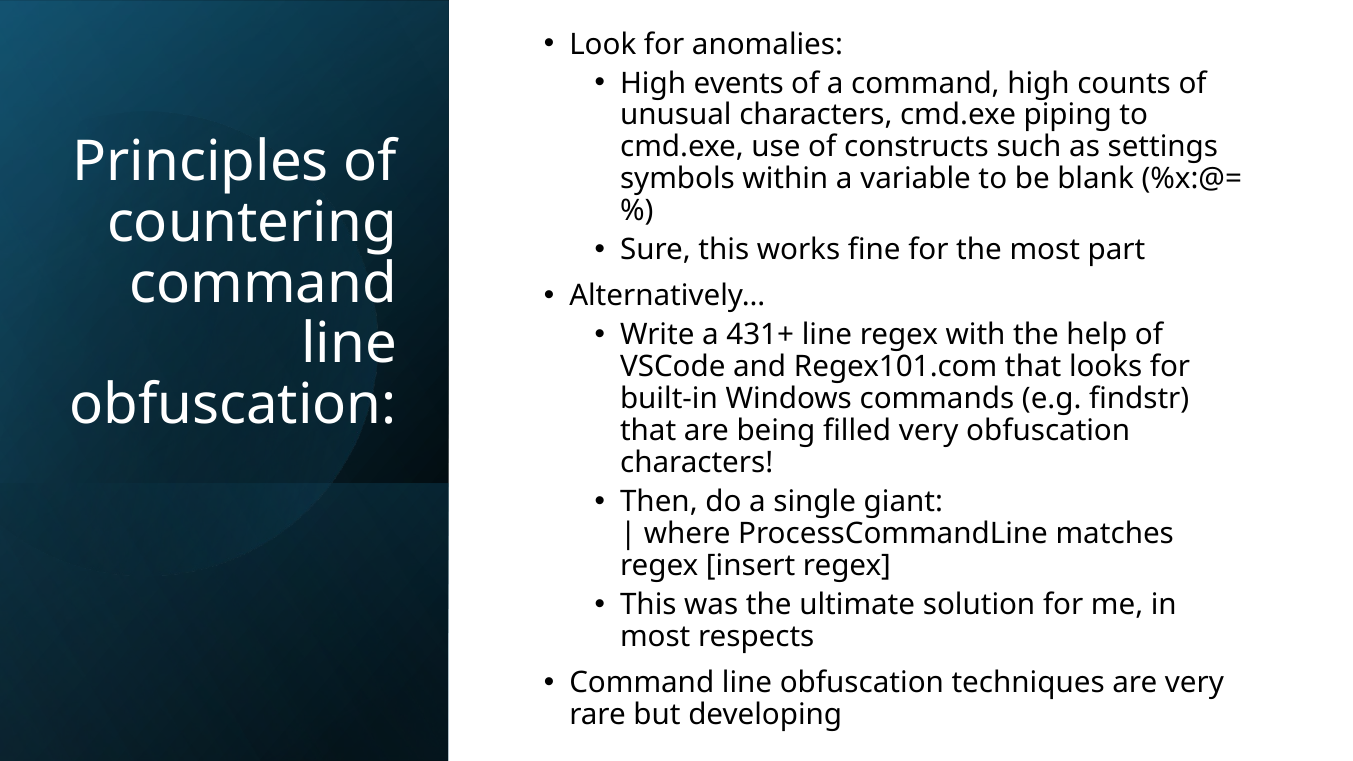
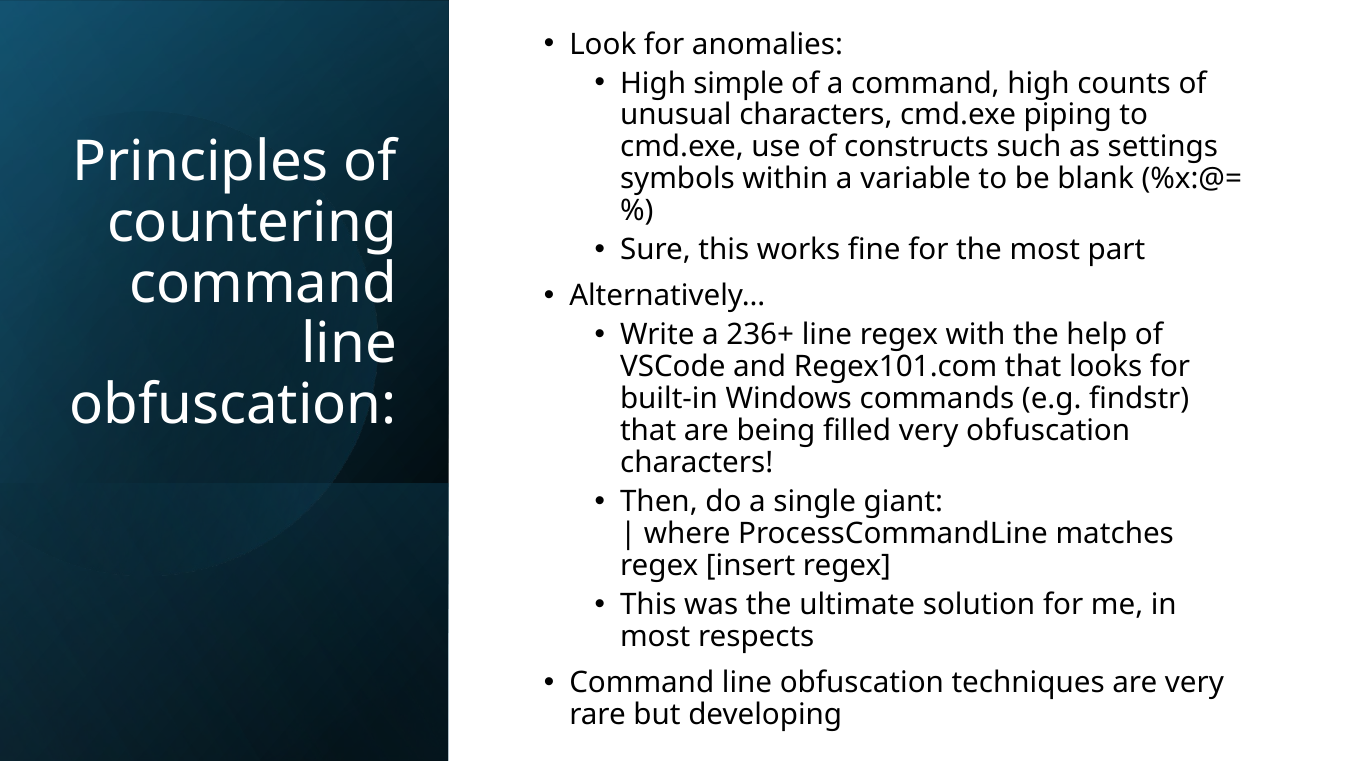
events: events -> simple (739, 83)
431+: 431+ -> 236+ (760, 335)
